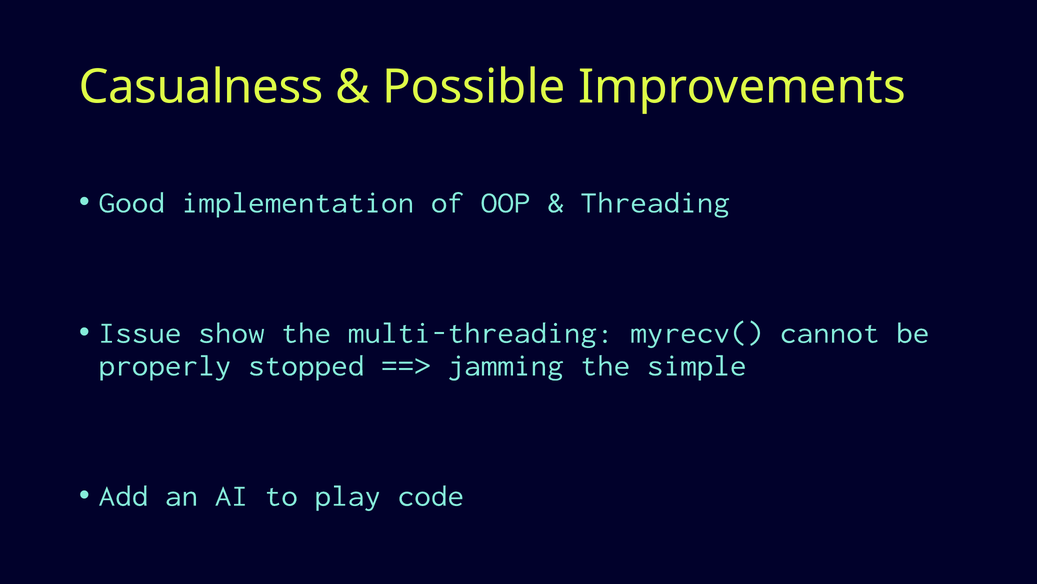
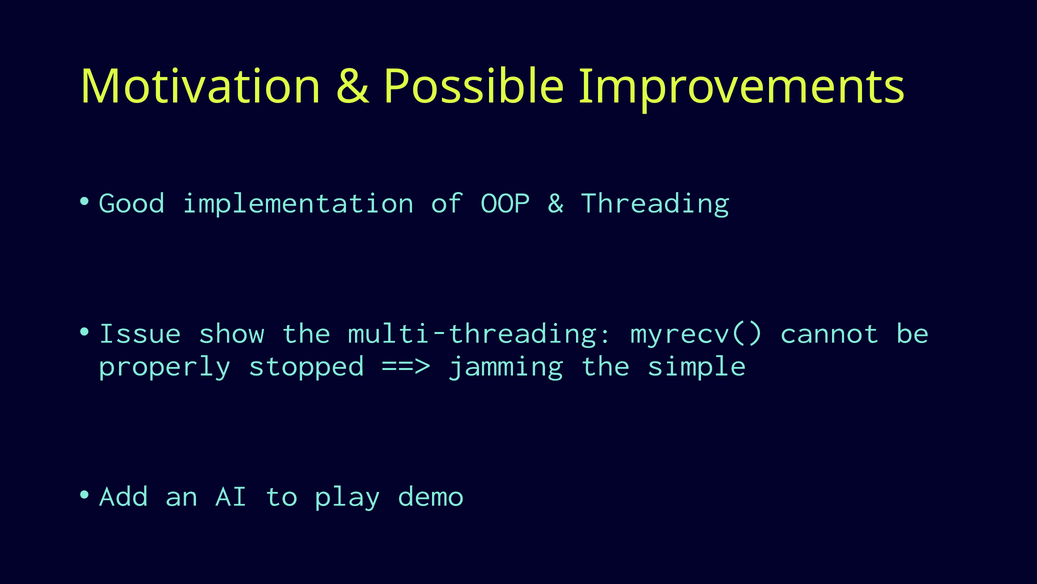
Casualness: Casualness -> Motivation (201, 87)
code: code -> demo (431, 495)
